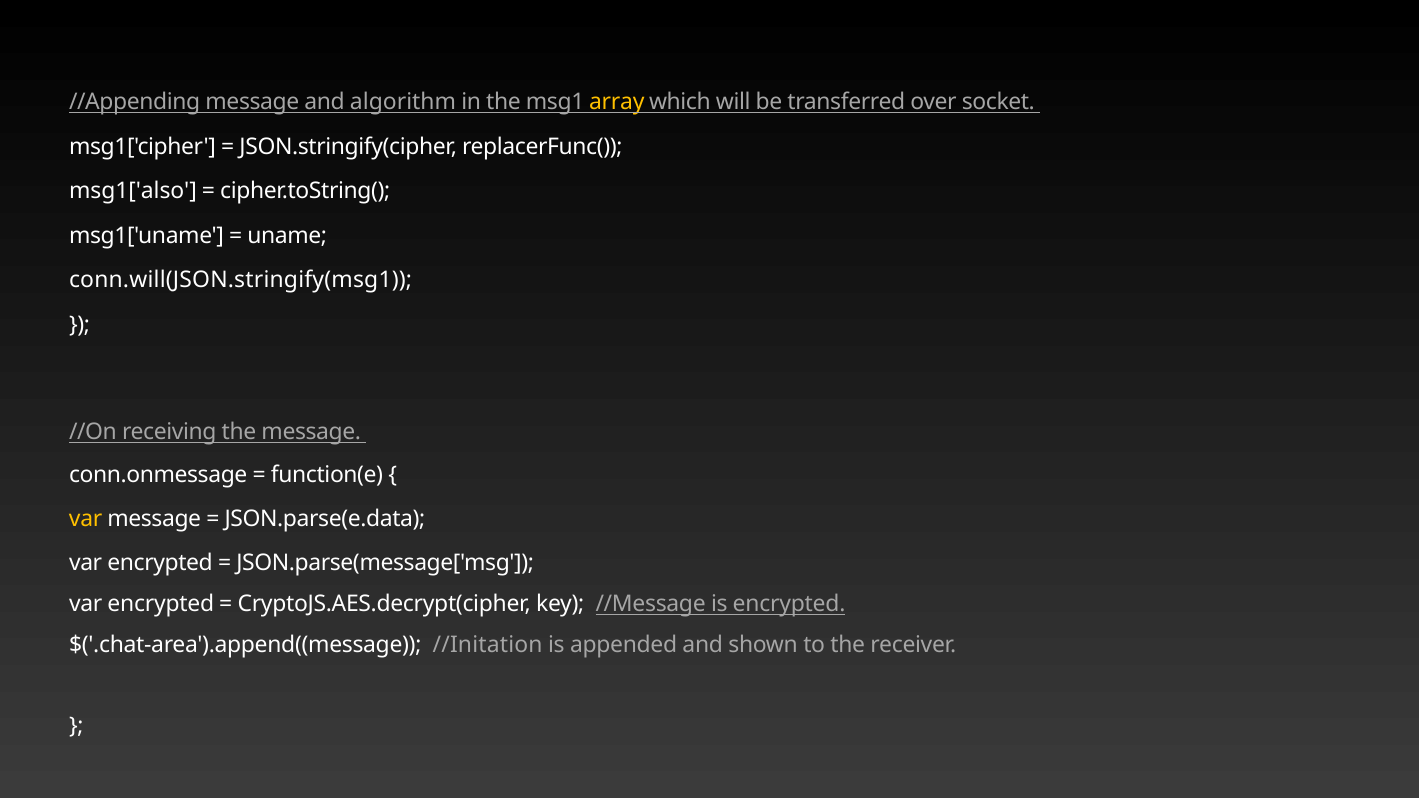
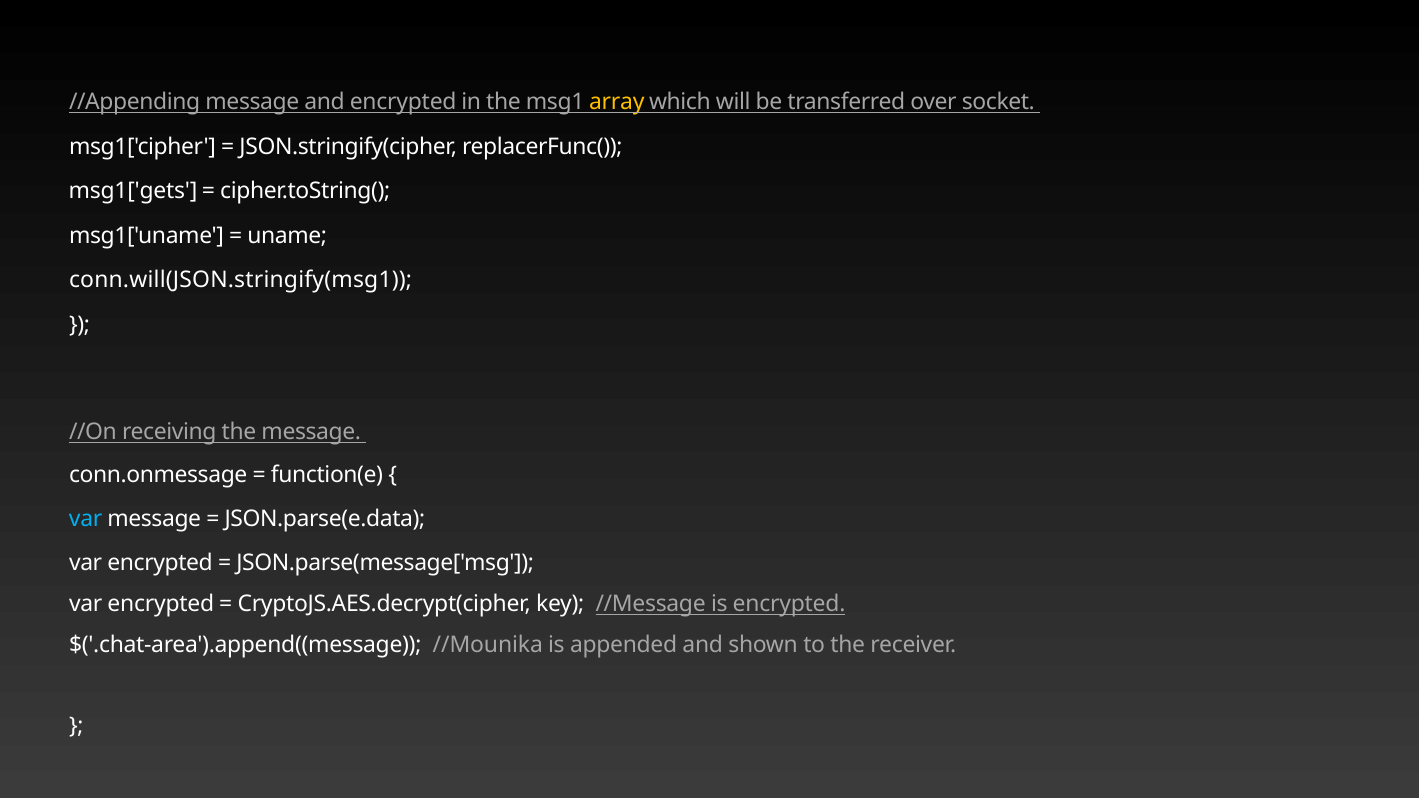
and algorithm: algorithm -> encrypted (403, 102)
msg1['also: msg1['also -> msg1['gets (133, 191)
var colour: yellow -> light blue (86, 519)
//Initation: //Initation -> //Mounika (488, 645)
